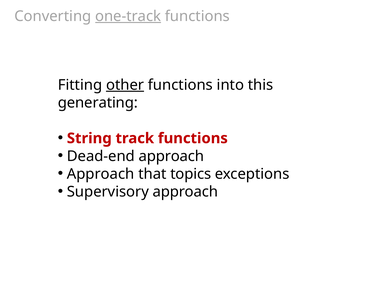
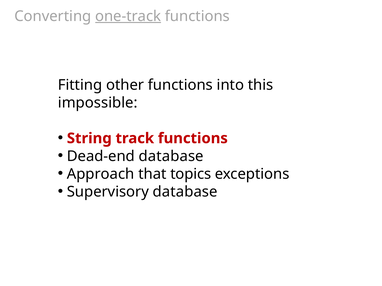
other underline: present -> none (125, 85)
generating: generating -> impossible (98, 103)
Dead-end approach: approach -> database (171, 156)
Supervisory approach: approach -> database (185, 192)
